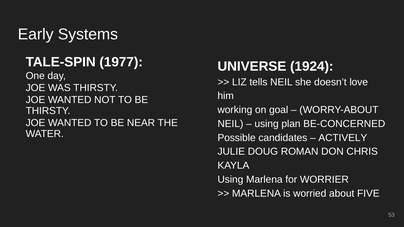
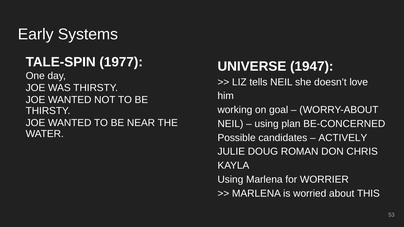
1924: 1924 -> 1947 (312, 66)
FIVE: FIVE -> THIS (368, 194)
